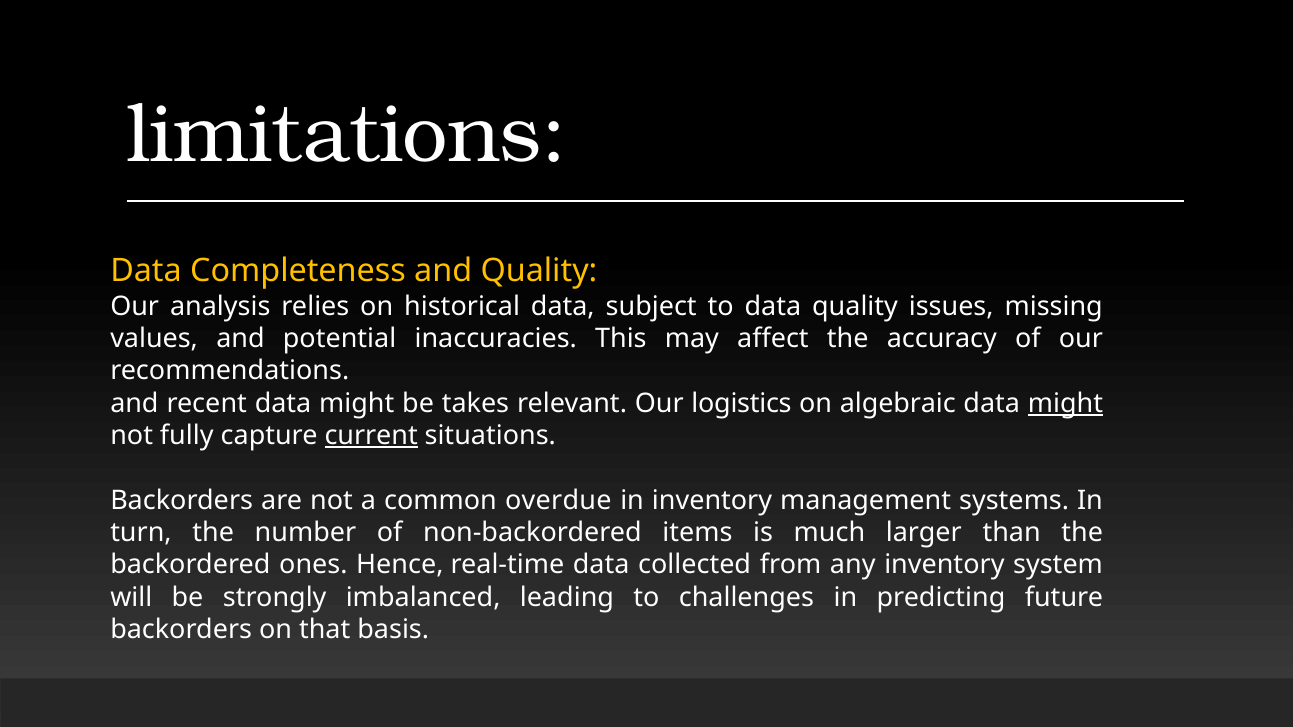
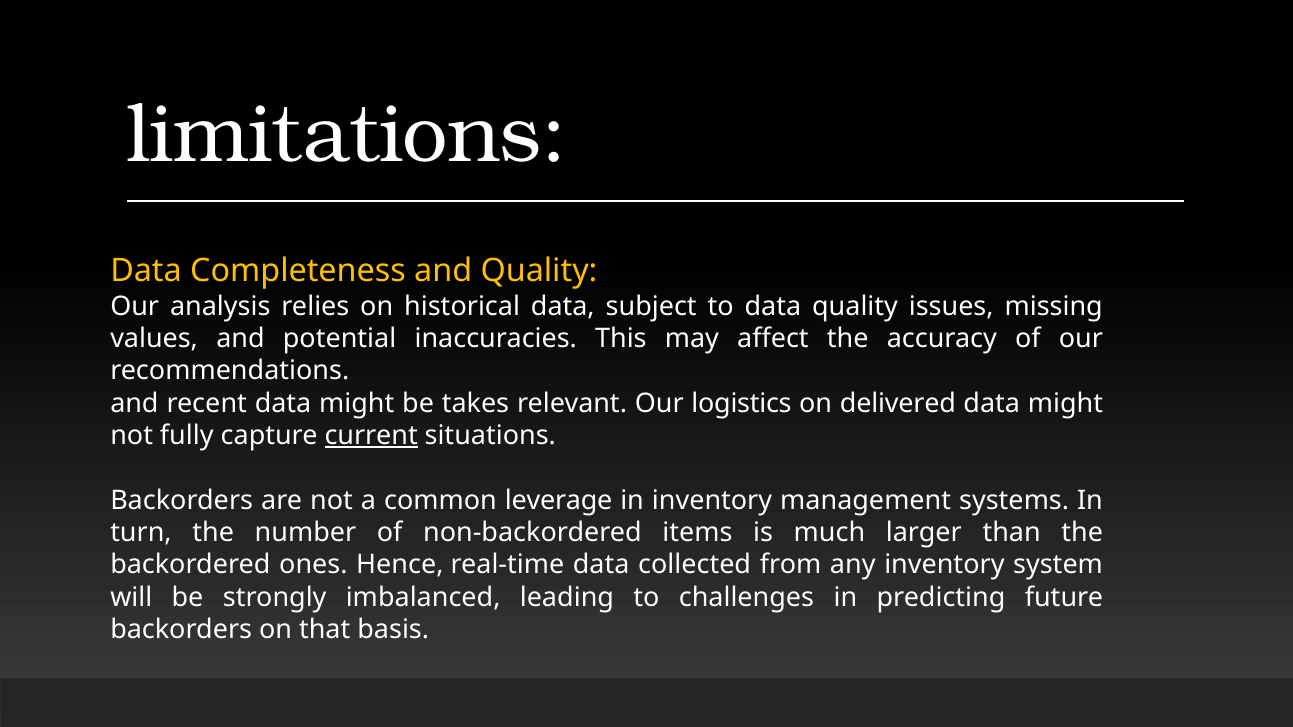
algebraic: algebraic -> delivered (898, 403)
might underline: present -> none (1065, 403)
overdue: overdue -> leverage (559, 500)
